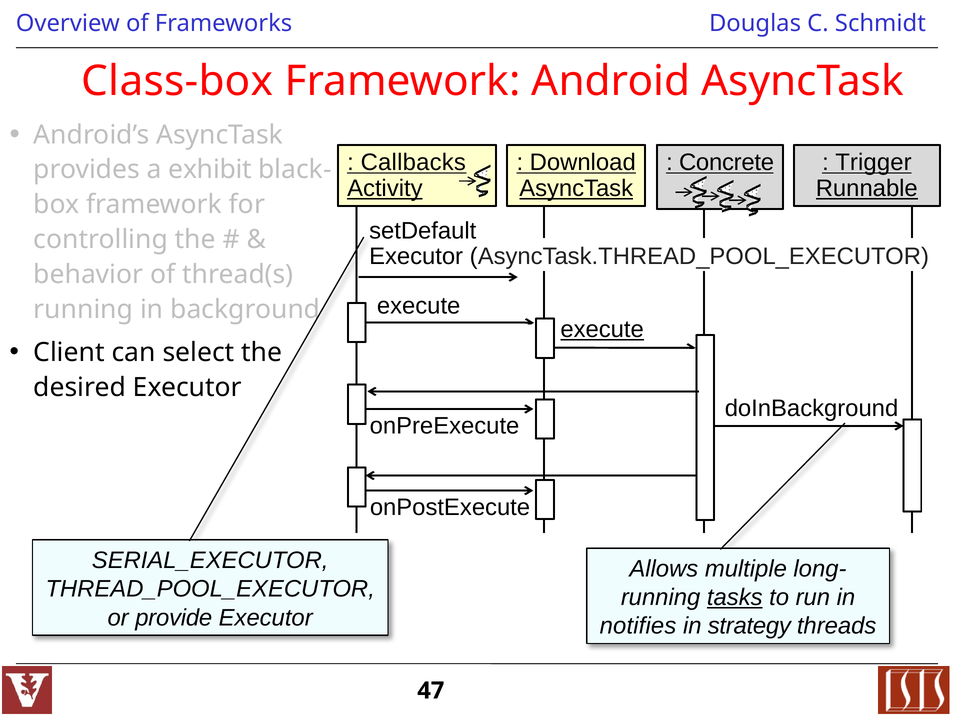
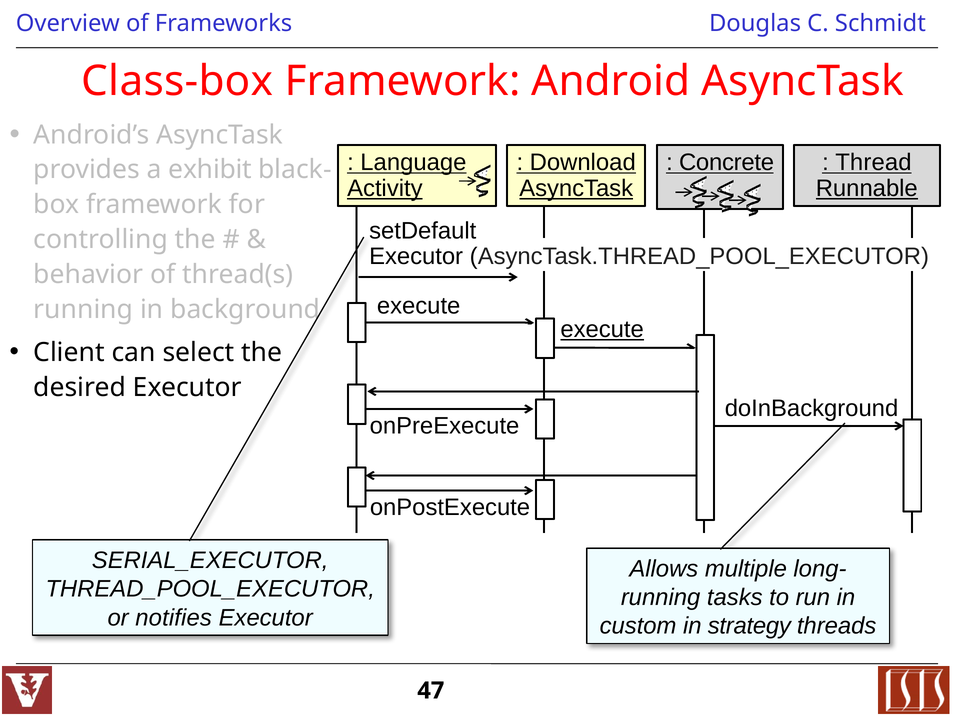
Callbacks: Callbacks -> Language (413, 163)
Trigger: Trigger -> Thread (873, 163)
tasks underline: present -> none (735, 598)
provide: provide -> notifies (174, 618)
notifies: notifies -> custom (638, 627)
